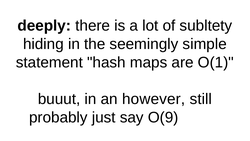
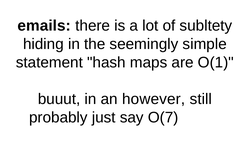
deeply: deeply -> emails (44, 26)
O(9: O(9 -> O(7 (163, 117)
